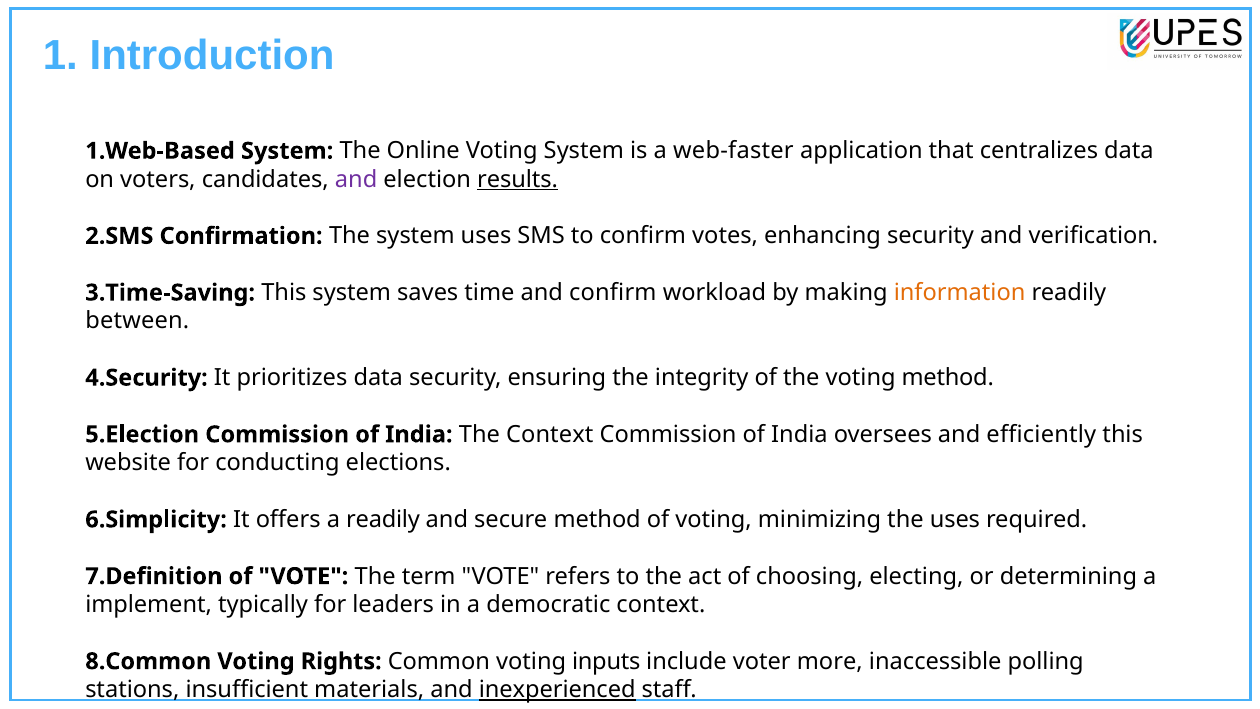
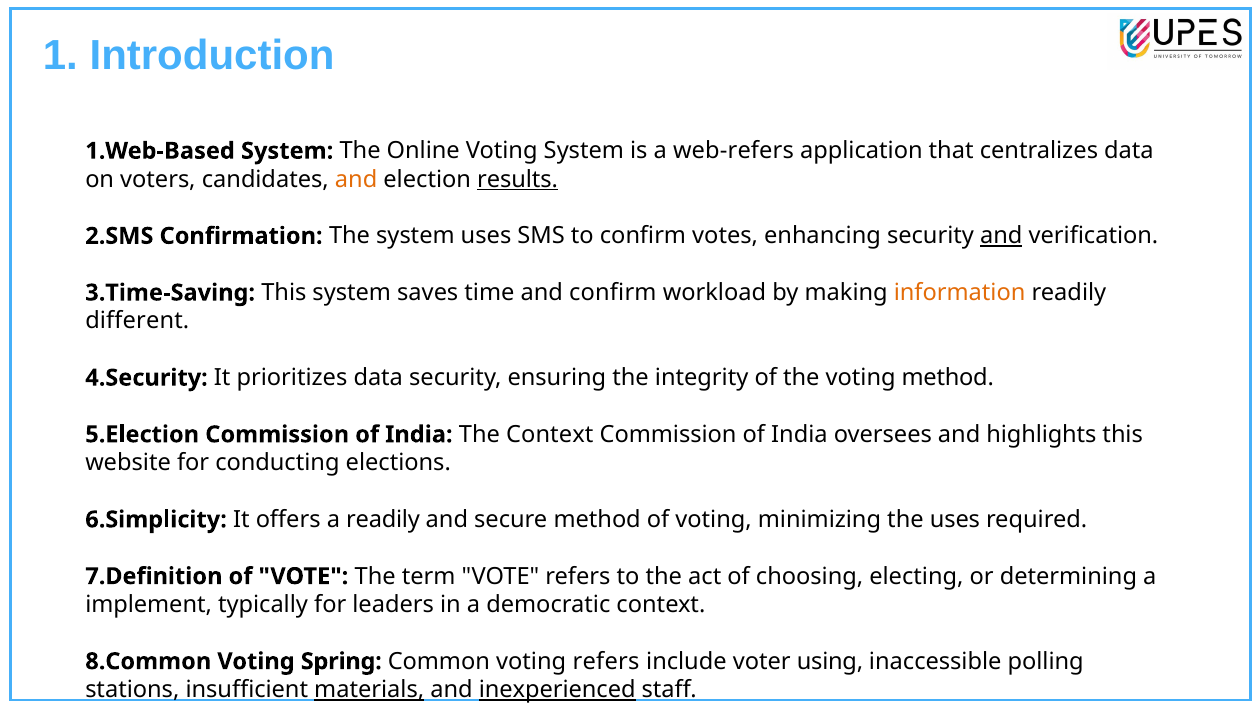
web-faster: web-faster -> web-refers (733, 151)
and colour: purple -> orange (356, 179)
and underline: none -> present (1001, 236)
between: between -> different (137, 321)
efficiently: efficiently -> highlights (1041, 434)
Rights: Rights -> Spring (341, 661)
voting inputs: inputs -> refers (606, 661)
more: more -> using (830, 661)
materials underline: none -> present (369, 690)
